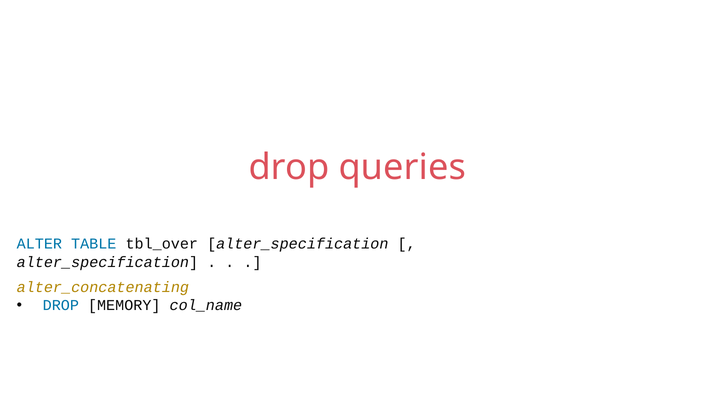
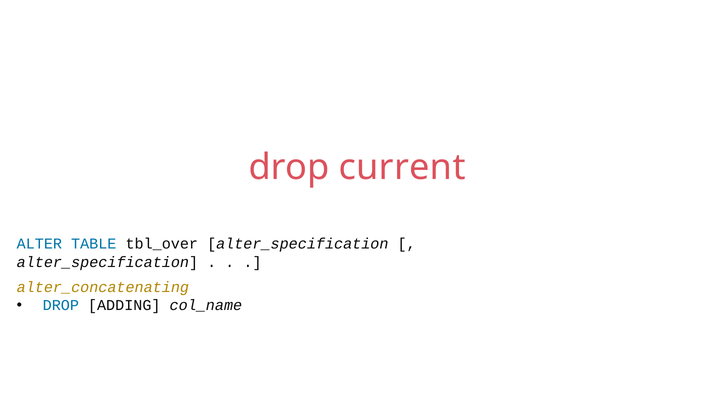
queries: queries -> current (402, 167)
MEMORY: MEMORY -> ADDING (124, 306)
